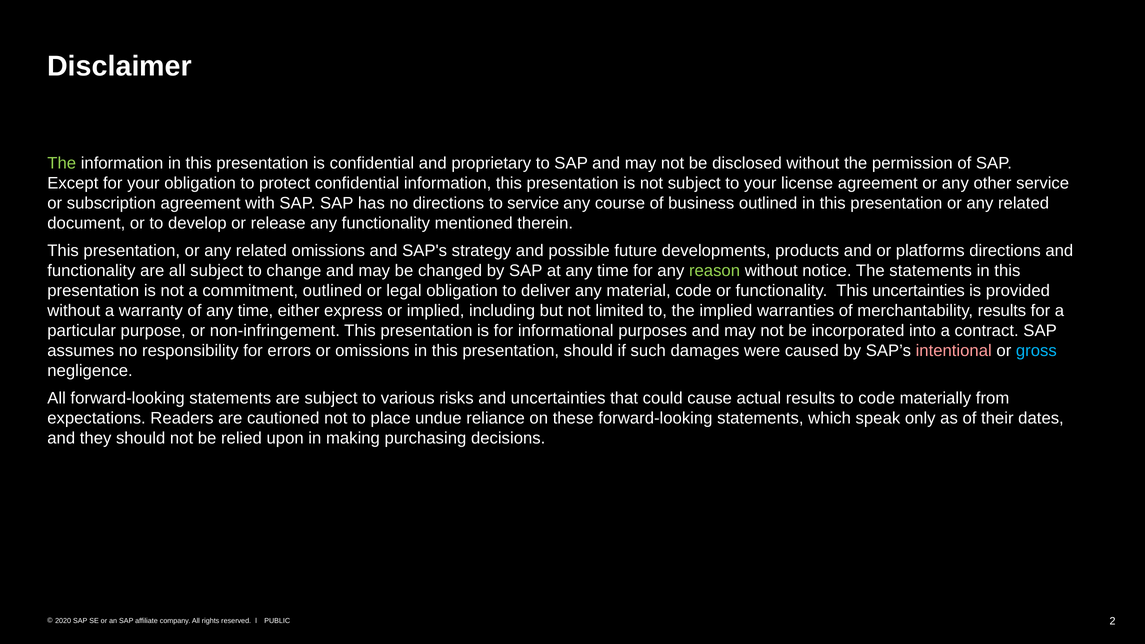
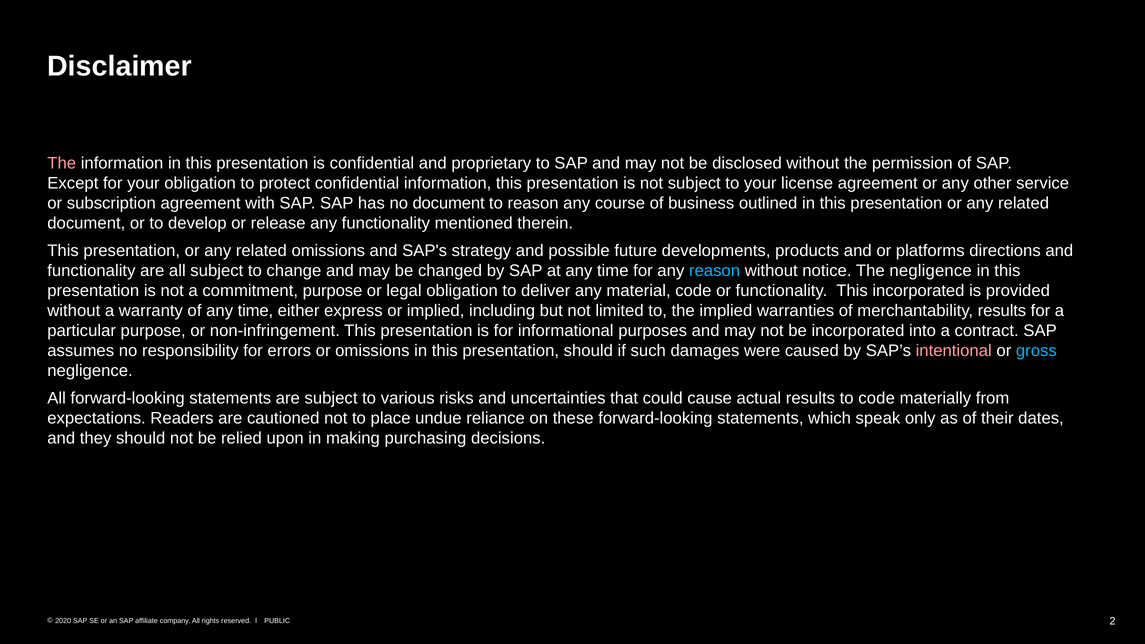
The colour: light green -> pink (62, 163)
no directions: directions -> document (449, 203)
to service: service -> reason (533, 203)
reason colour: light green -> light blue (715, 271)
The statements: statements -> negligence (931, 271)
commitment outlined: outlined -> purpose (333, 291)
This uncertainties: uncertainties -> incorporated (918, 291)
